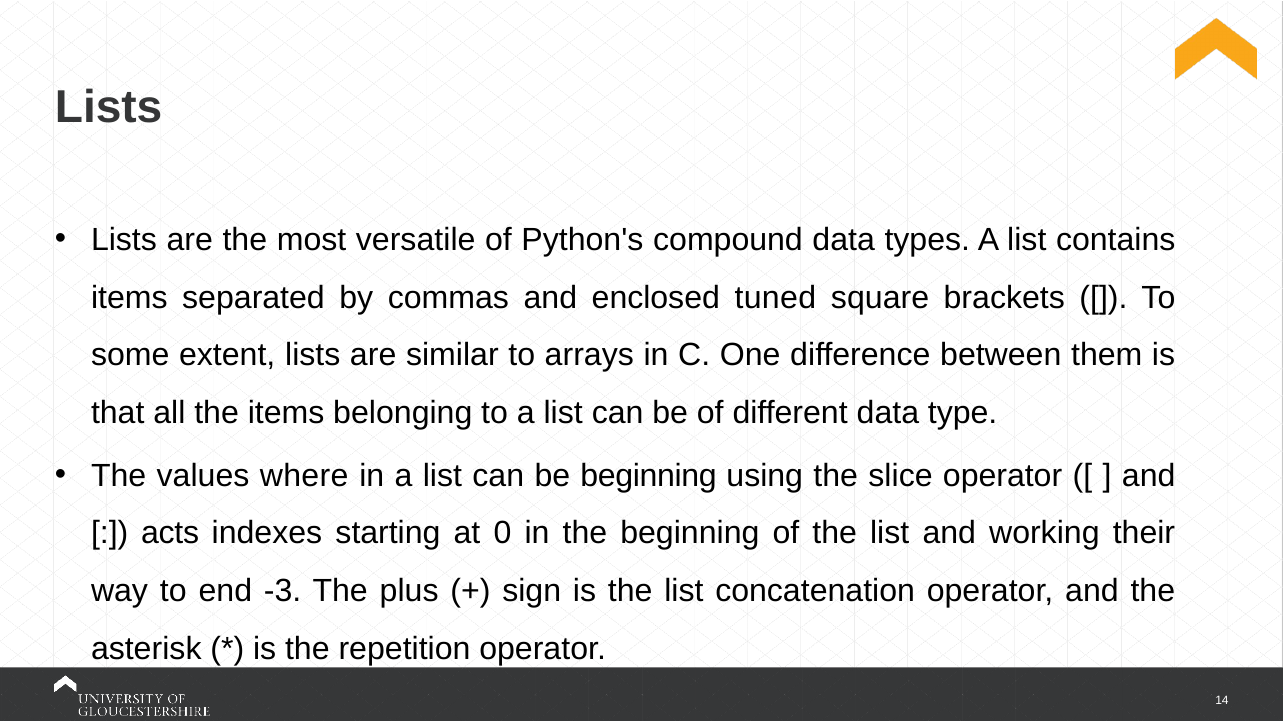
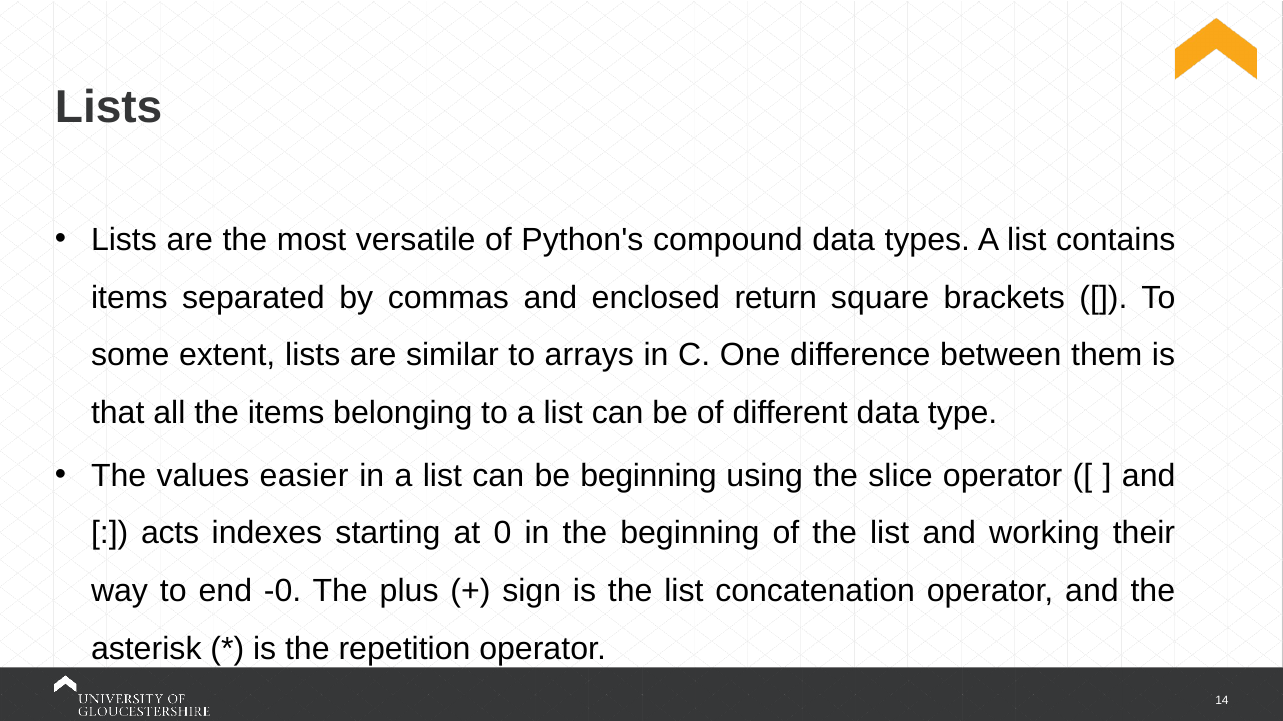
tuned: tuned -> return (776, 298)
where: where -> easier (304, 476)
-3: -3 -> -0 (283, 591)
